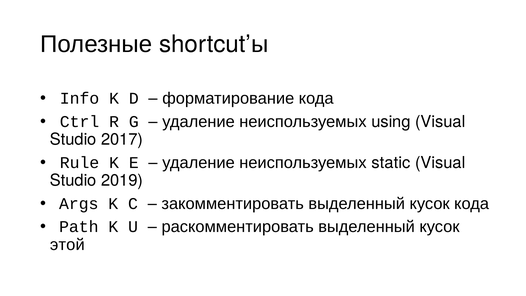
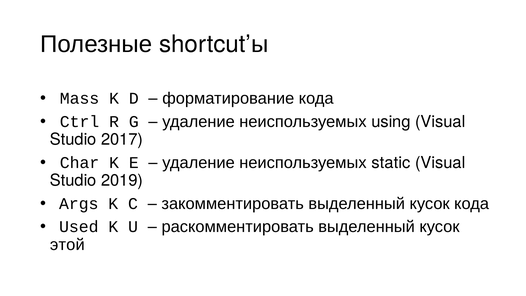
Info: Info -> Mass (80, 98)
Rule: Rule -> Char (80, 163)
Path: Path -> Used (79, 227)
